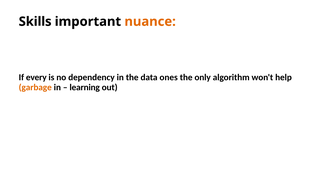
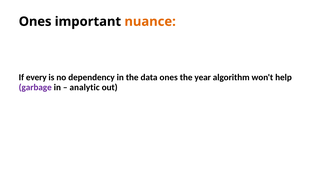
Skills: Skills -> Ones (35, 22)
only: only -> year (203, 78)
garbage colour: orange -> purple (35, 87)
learning: learning -> analytic (85, 87)
